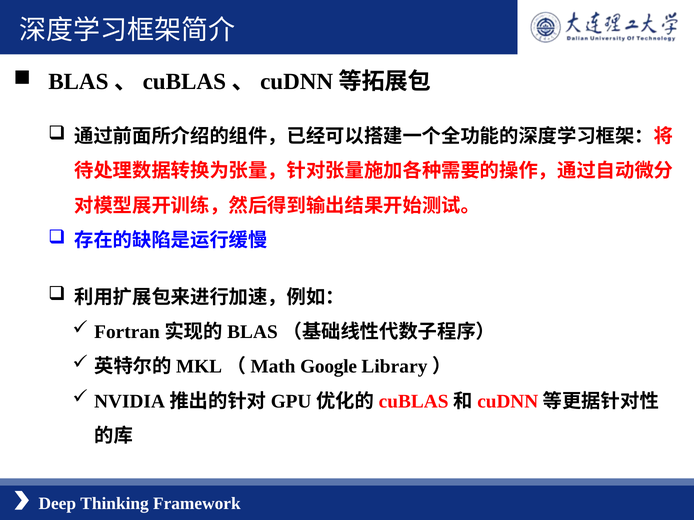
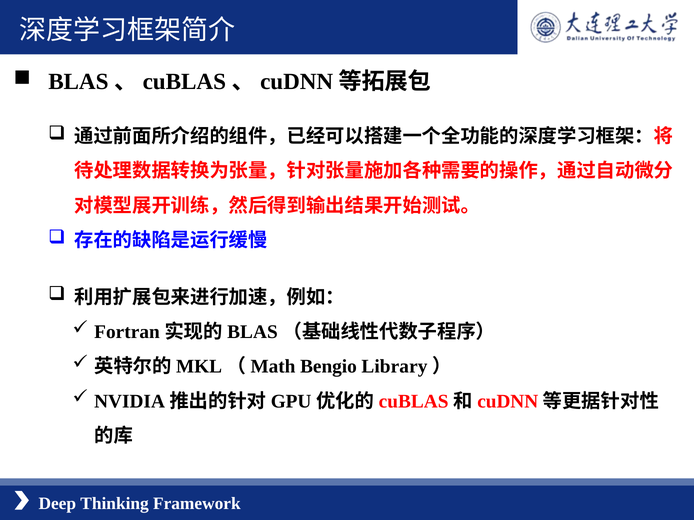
Google: Google -> Bengio (328, 367)
